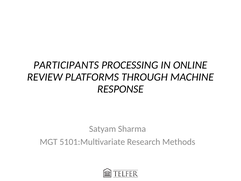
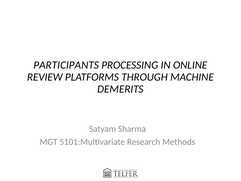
RESPONSE: RESPONSE -> DEMERITS (120, 89)
